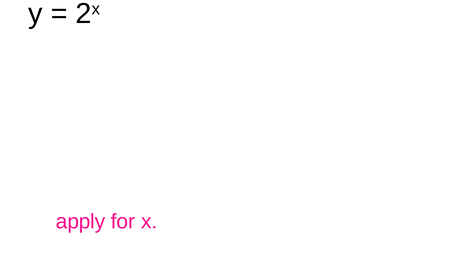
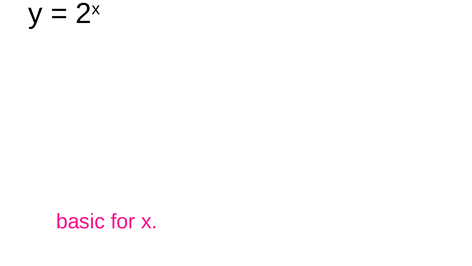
apply: apply -> basic (80, 221)
